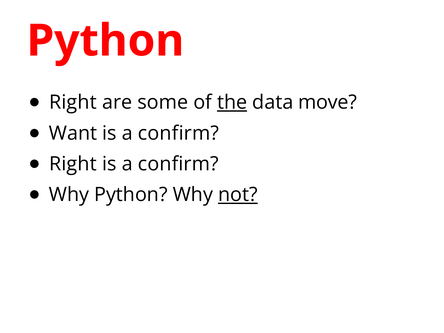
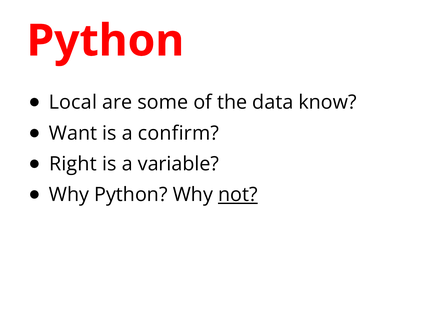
Right: Right -> Local (73, 102)
the underline: present -> none (232, 102)
move: move -> know (328, 102)
confirm: confirm -> variable (178, 164)
